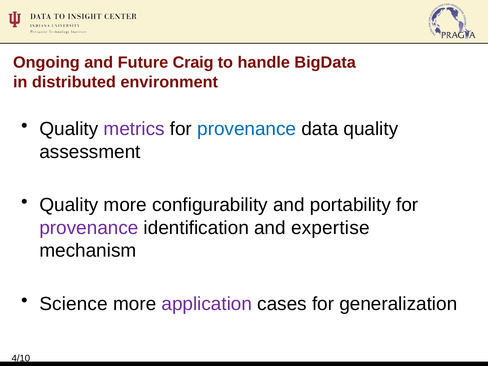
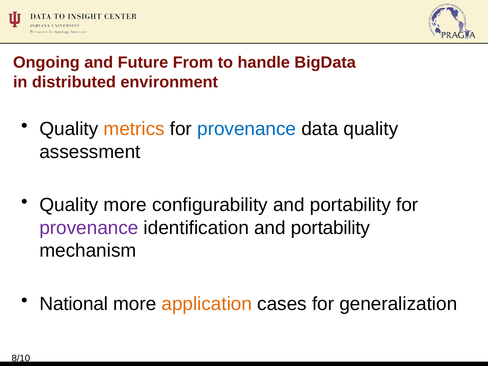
Craig: Craig -> From (193, 63)
metrics colour: purple -> orange (134, 129)
identification and expertise: expertise -> portability (331, 228)
Science: Science -> National (74, 304)
application colour: purple -> orange (207, 304)
4/10: 4/10 -> 8/10 (21, 359)
